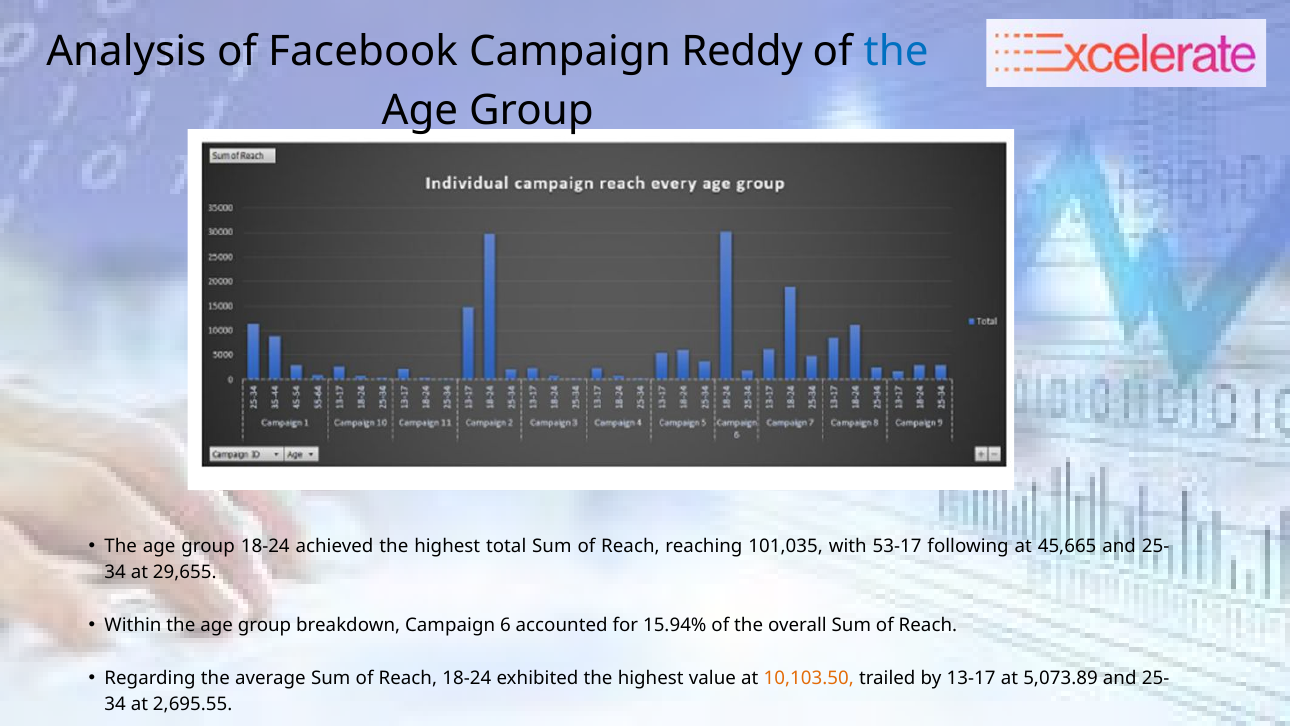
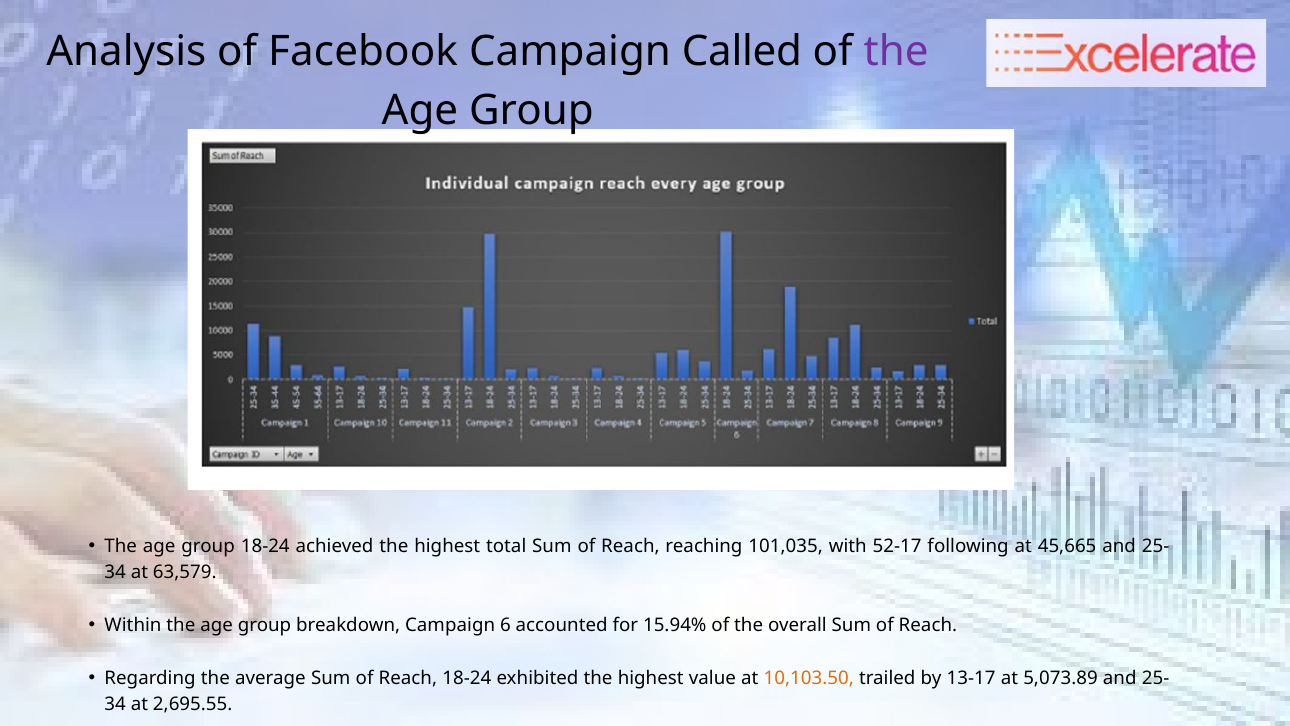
Reddy: Reddy -> Called (742, 52)
the colour: blue -> purple (896, 52)
53-17: 53-17 -> 52-17 (897, 546)
29,655: 29,655 -> 63,579 (185, 572)
